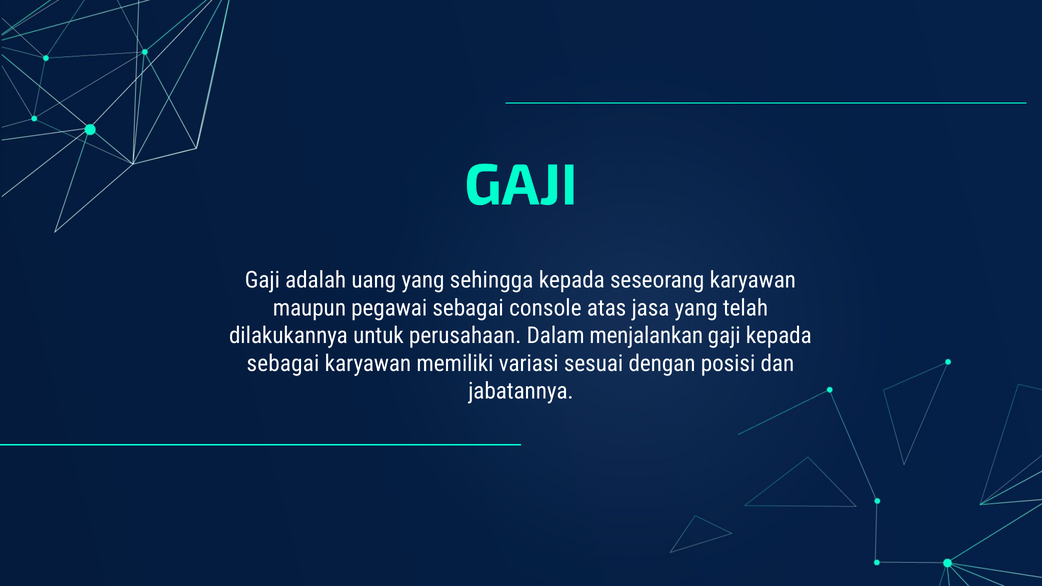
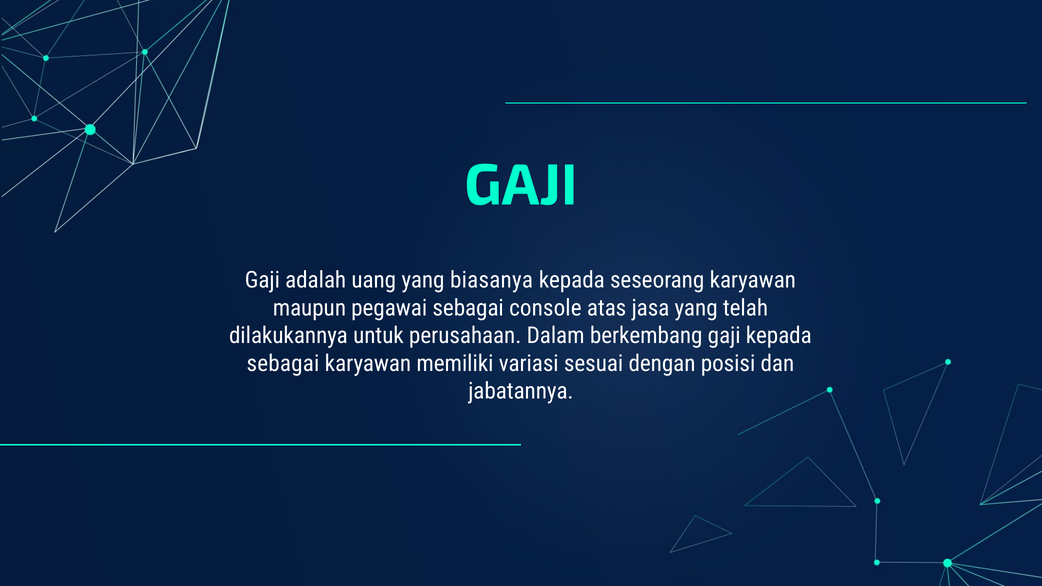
sehingga: sehingga -> biasanya (492, 280)
menjalankan: menjalankan -> berkembang (646, 336)
